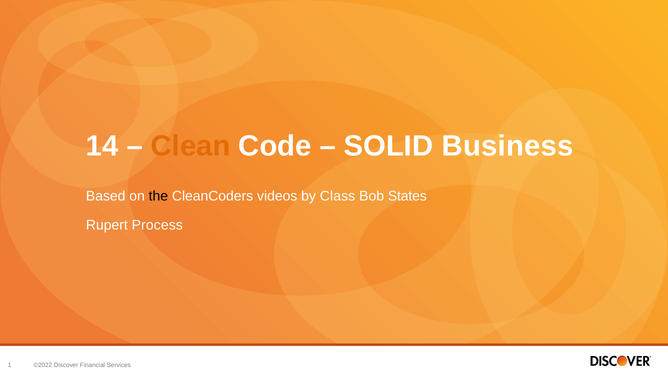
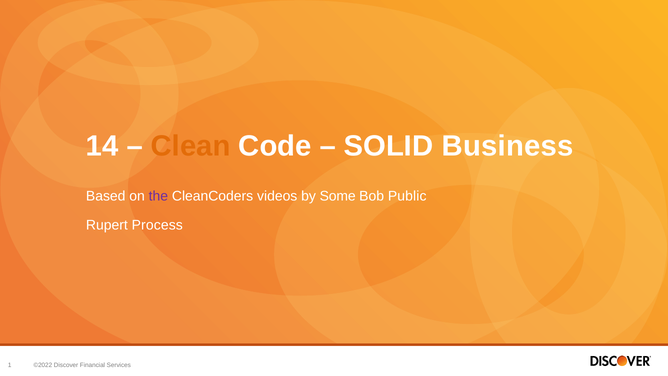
the colour: black -> purple (158, 196)
Class: Class -> Some (338, 196)
States: States -> Public (407, 196)
